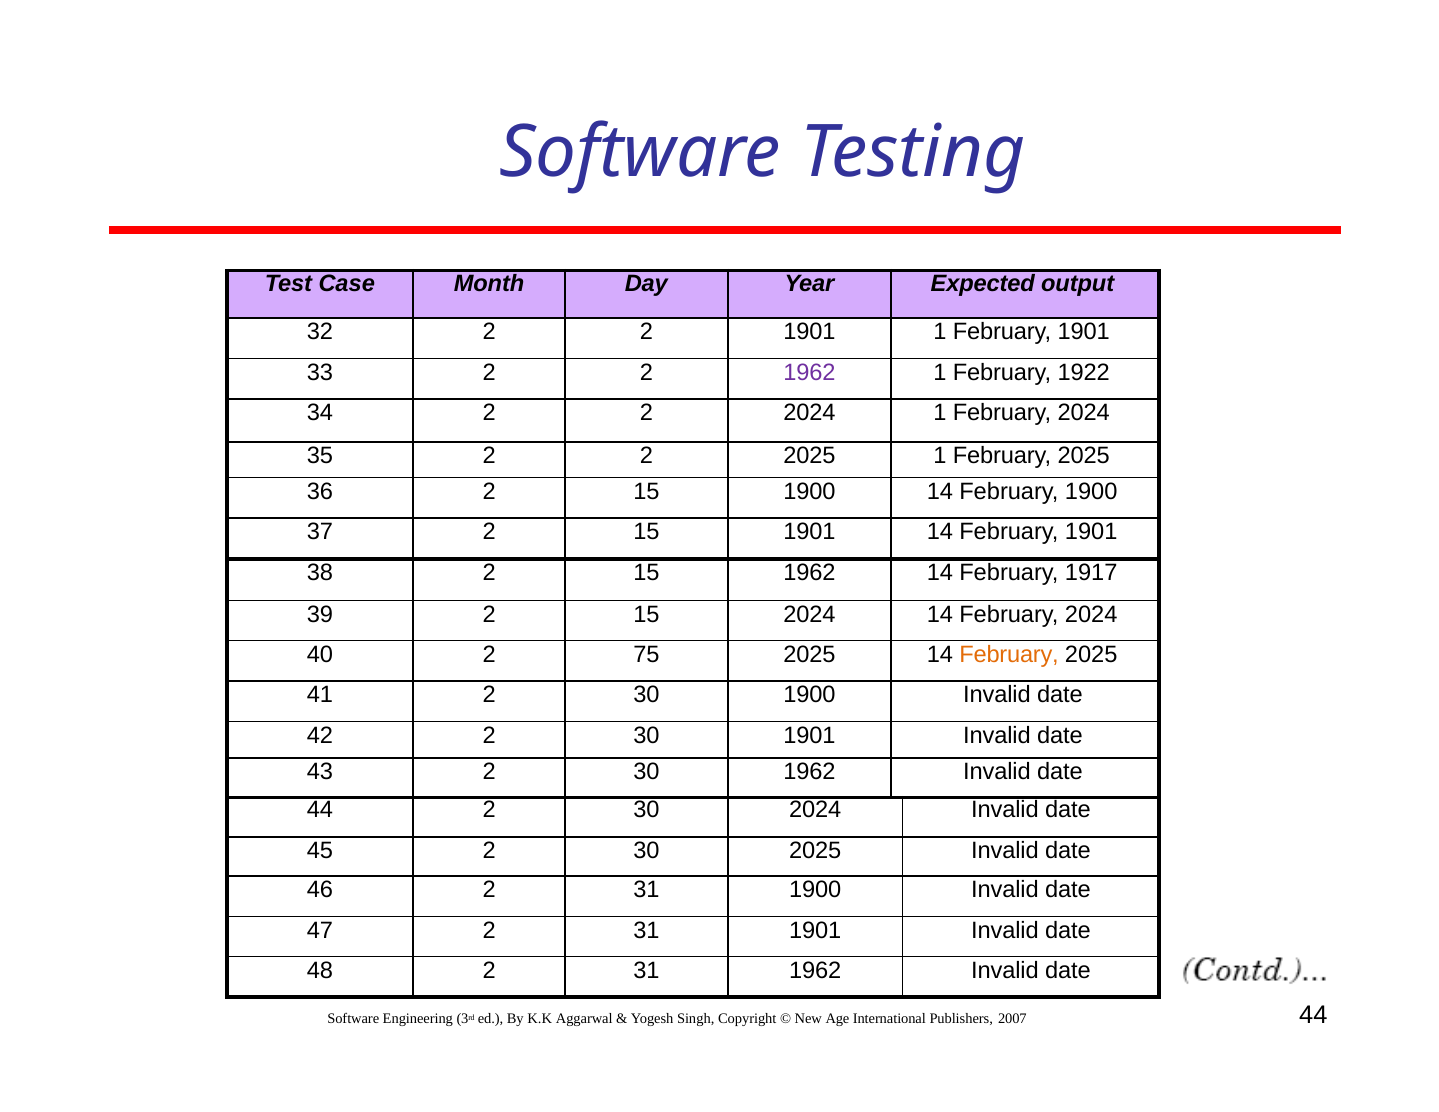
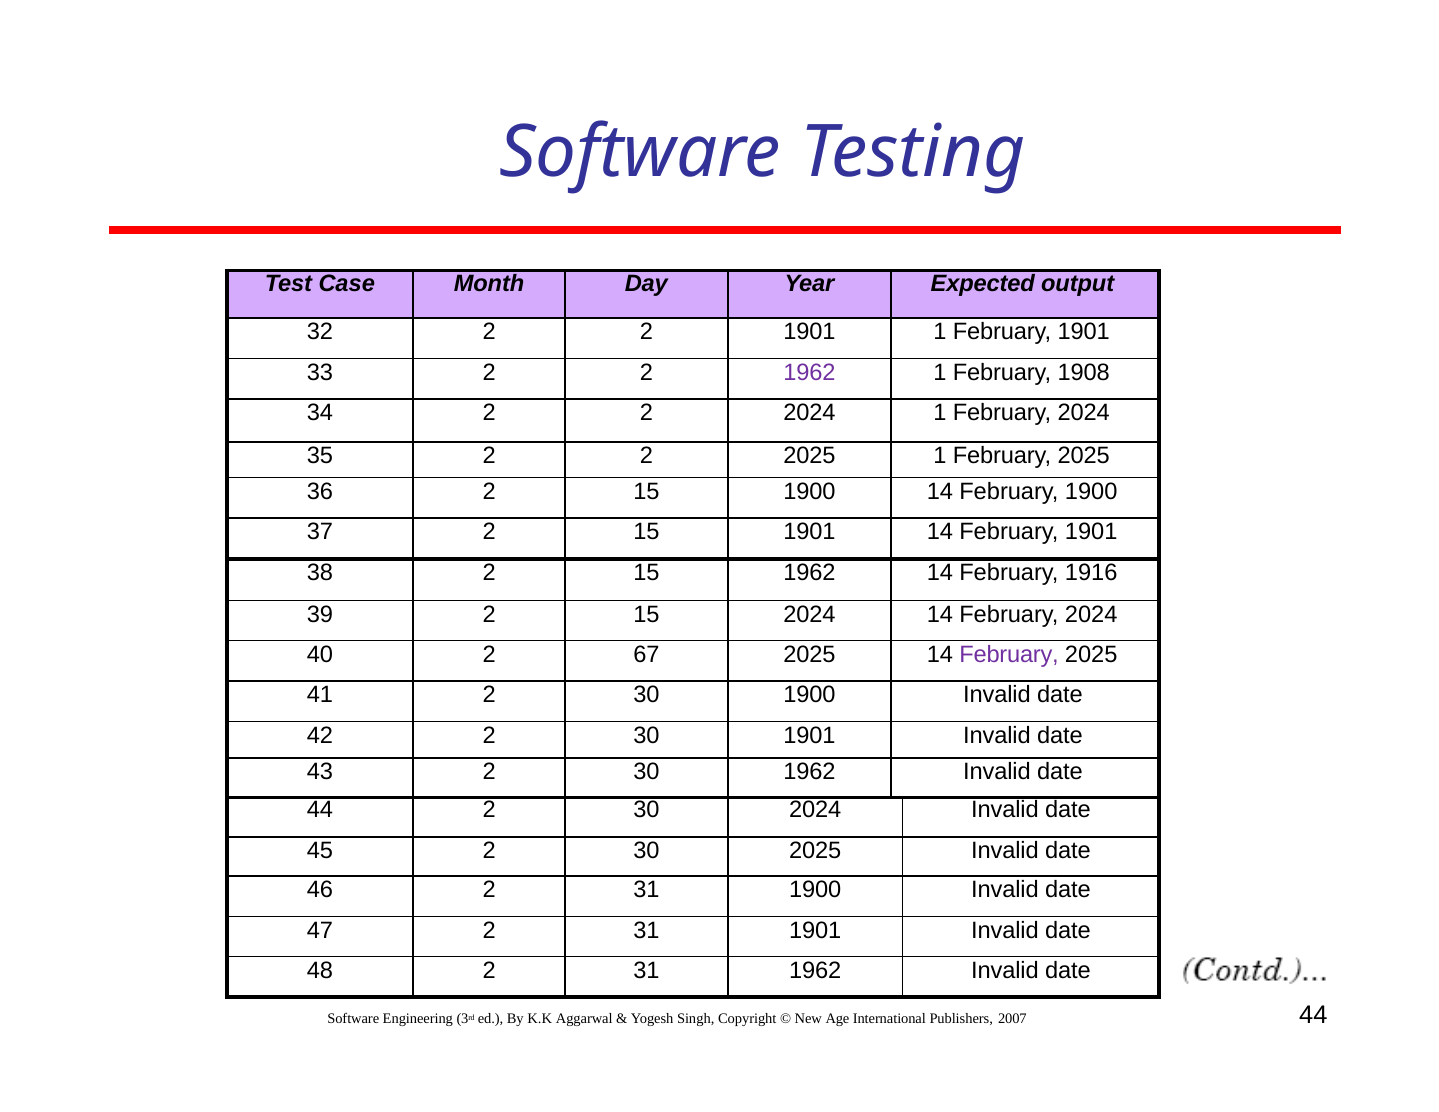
1922: 1922 -> 1908 (1084, 372)
1917: 1917 -> 1916 (1091, 573)
75: 75 -> 67 (646, 655)
February colour: orange -> purple (1009, 655)
